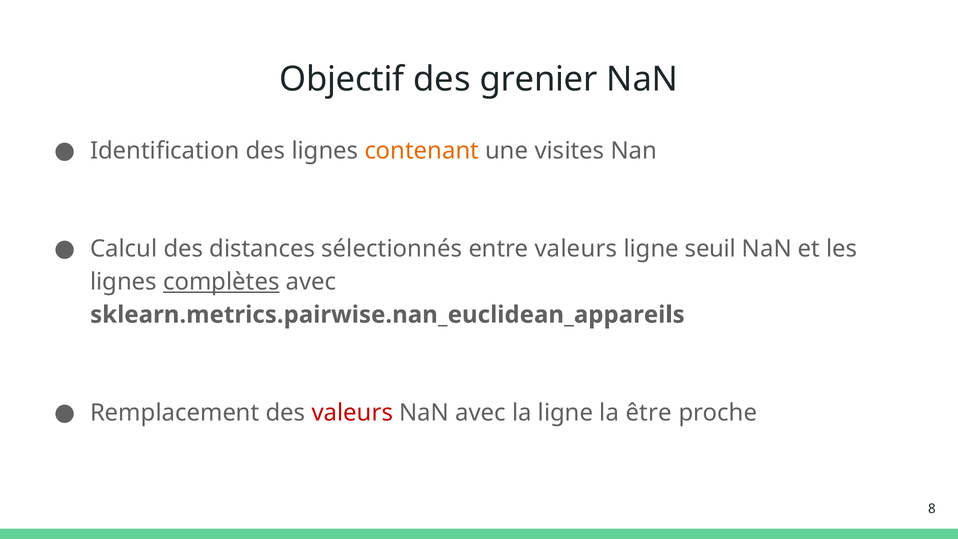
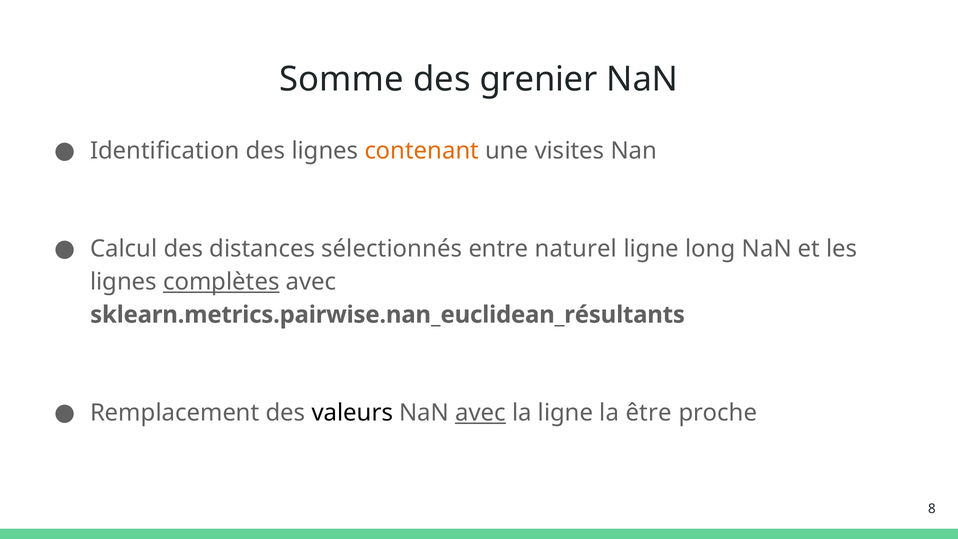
Objectif: Objectif -> Somme (342, 79)
entre valeurs: valeurs -> naturel (576, 249)
seuil: seuil -> long (710, 249)
sklearn.metrics.pairwise.nan_euclidean_appareils: sklearn.metrics.pairwise.nan_euclidean_appareils -> sklearn.metrics.pairwise.nan_euclidean_résultants (388, 315)
valeurs colour: red -> black (352, 413)
avec underline: none -> present (481, 413)
